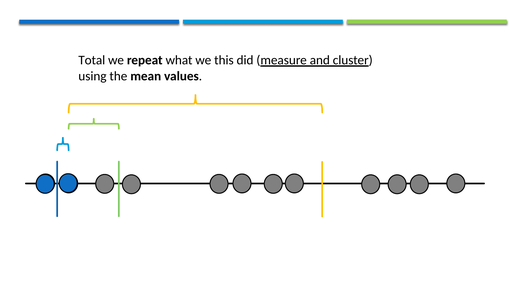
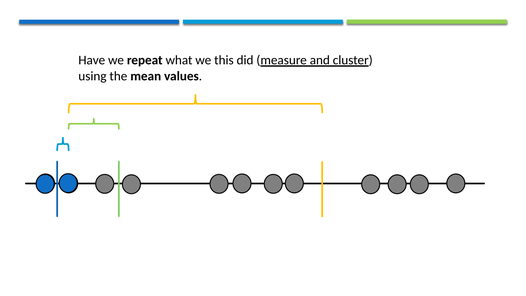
Total: Total -> Have (92, 60)
